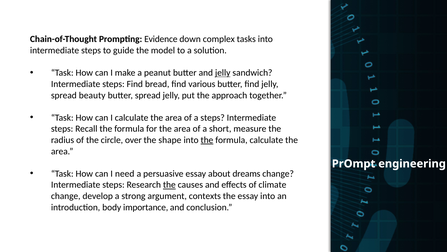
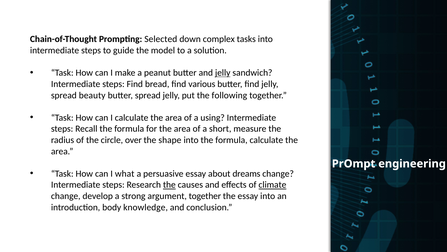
Evidence: Evidence -> Selected (161, 39)
approach: approach -> following (229, 95)
a steps: steps -> using (213, 117)
the underline: present -> none (207, 140)
need: need -> what (125, 173)
climate underline: none -> present (272, 184)
argument contexts: contexts -> together (205, 196)
importance: importance -> knowledge (146, 207)
